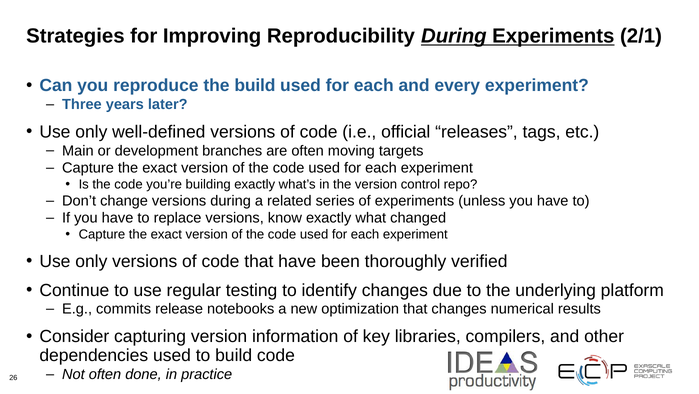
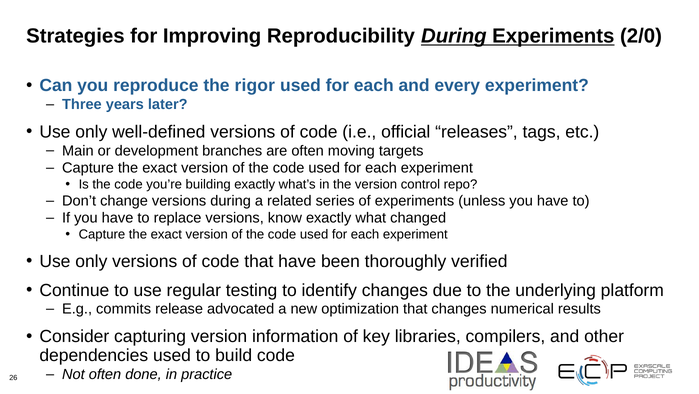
2/1: 2/1 -> 2/0 (641, 36)
the build: build -> rigor (255, 85)
notebooks: notebooks -> advocated (241, 309)
